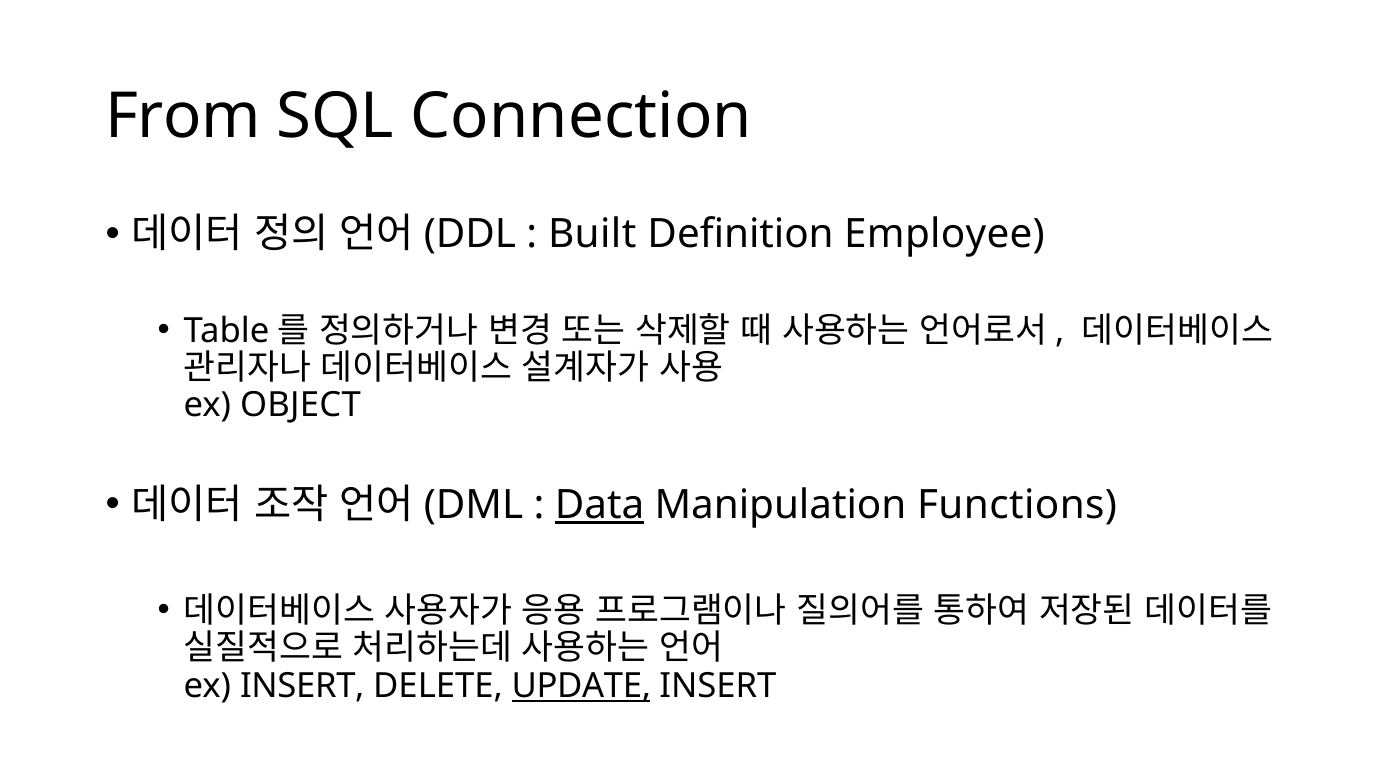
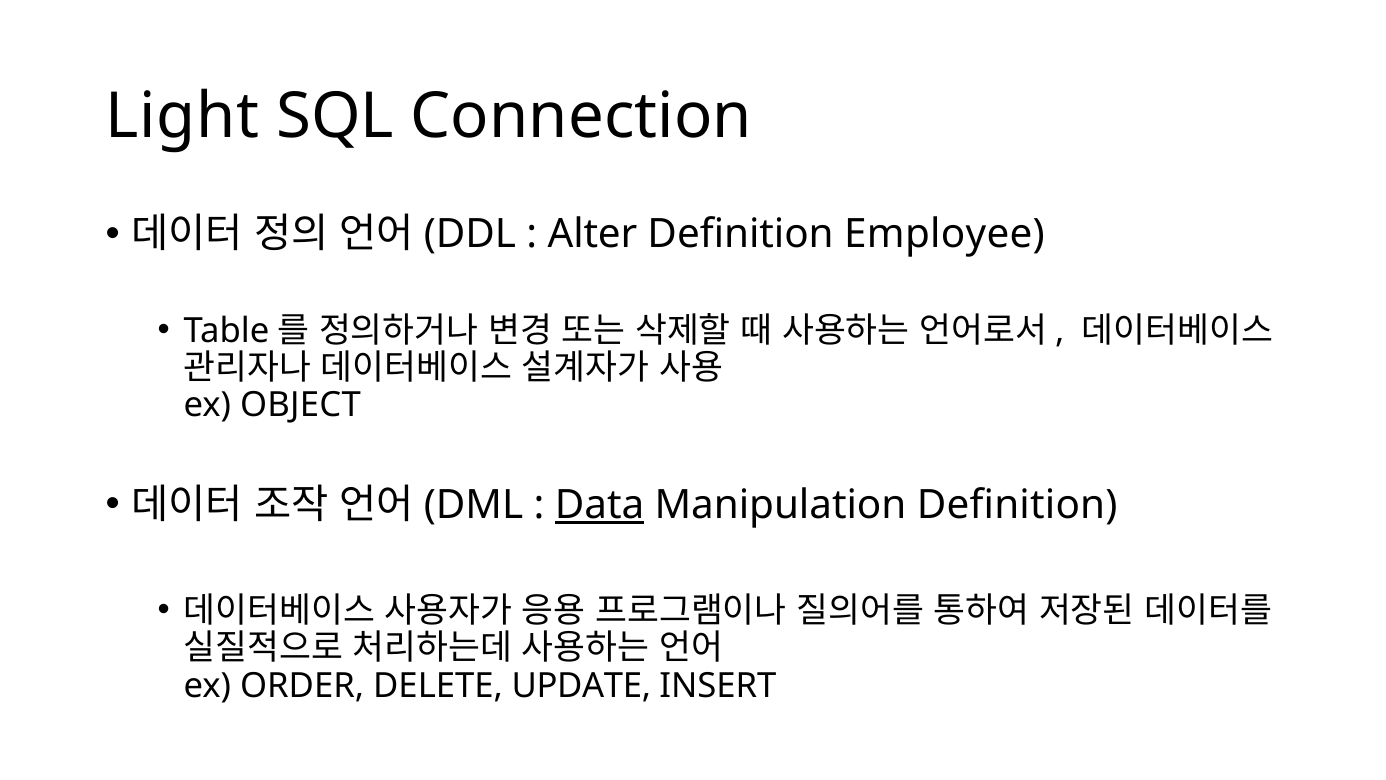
From: From -> Light (182, 116)
Built: Built -> Alter (593, 234)
Manipulation Functions: Functions -> Definition (1017, 505)
ex INSERT: INSERT -> ORDER (302, 685)
UPDATE underline: present -> none (581, 685)
